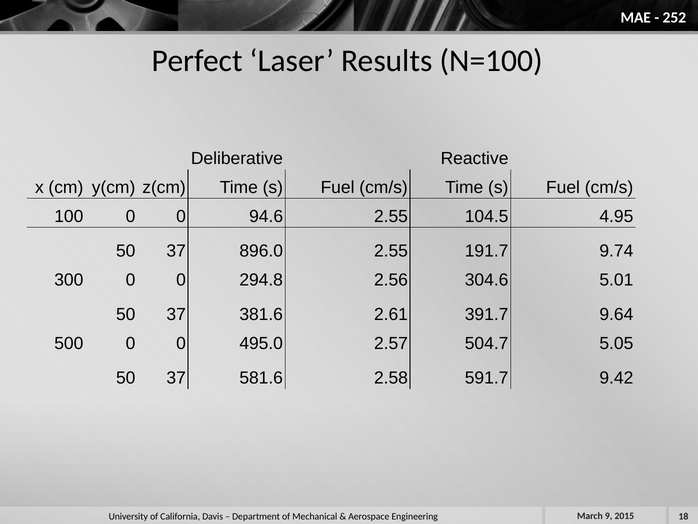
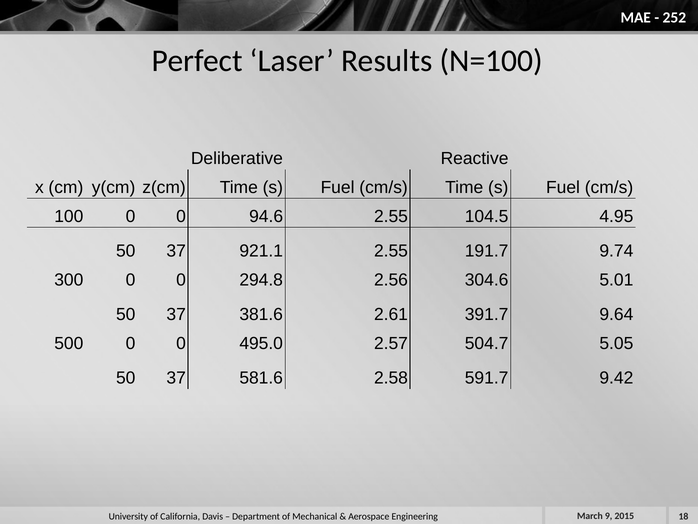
896.0: 896.0 -> 921.1 (261, 251)
